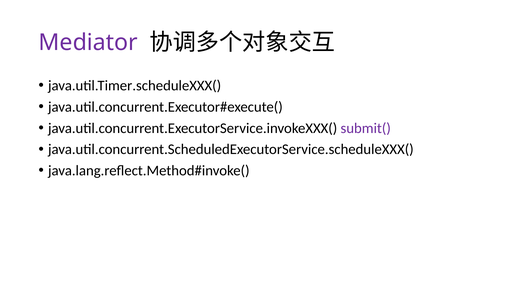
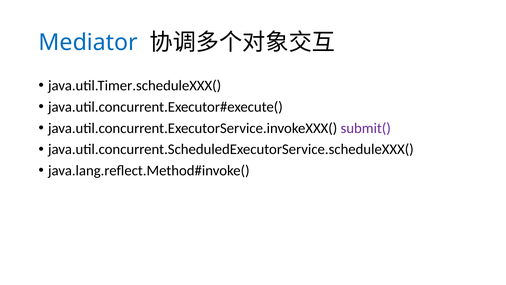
Mediator colour: purple -> blue (88, 43)
